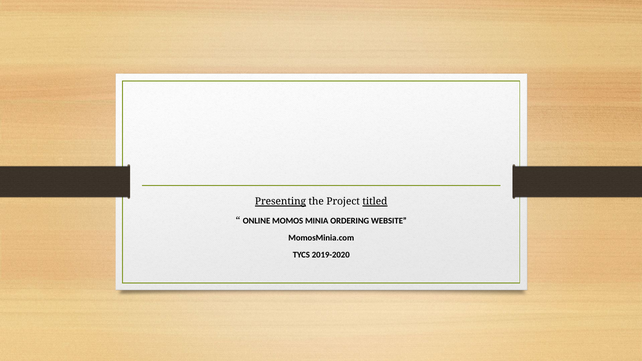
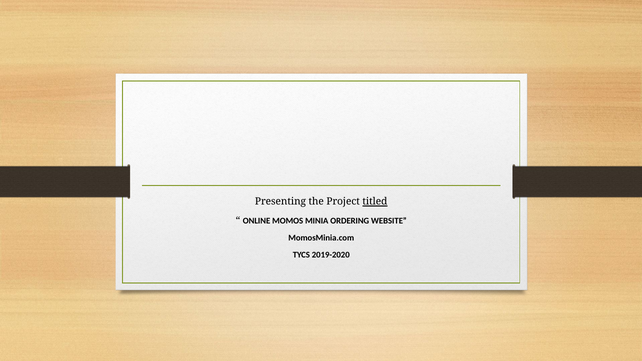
Presenting underline: present -> none (280, 202)
